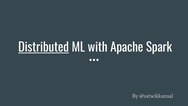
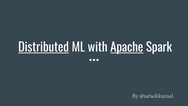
Apache underline: none -> present (127, 47)
